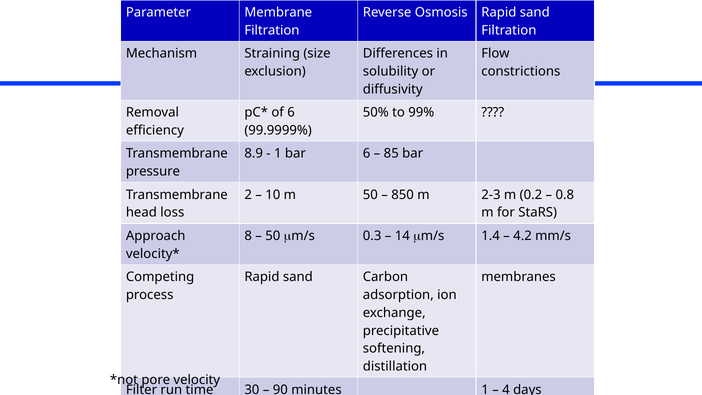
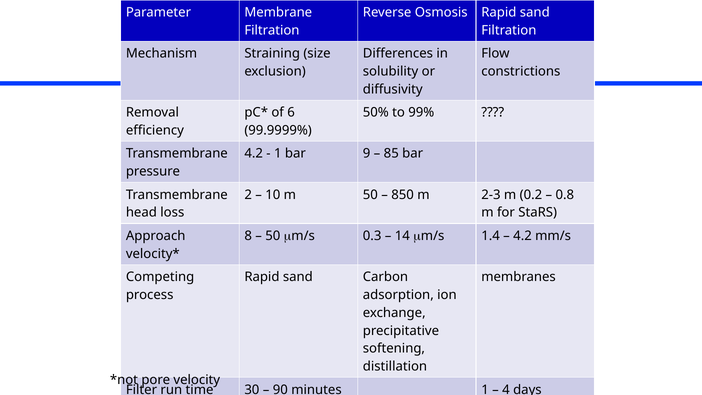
8.9: 8.9 -> 4.2 (254, 154)
bar 6: 6 -> 9 (367, 154)
